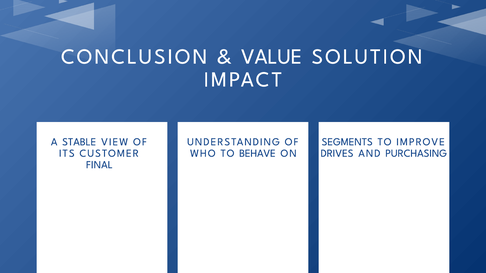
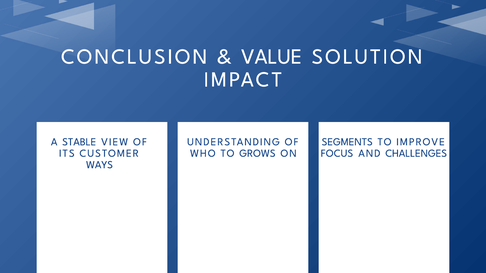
BEHAVE: BEHAVE -> GROWS (257, 153)
DRIVES: DRIVES -> FOCUS (337, 153)
PURCHASING: PURCHASING -> CHALLENGES (416, 153)
FINAL: FINAL -> WAYS (99, 165)
